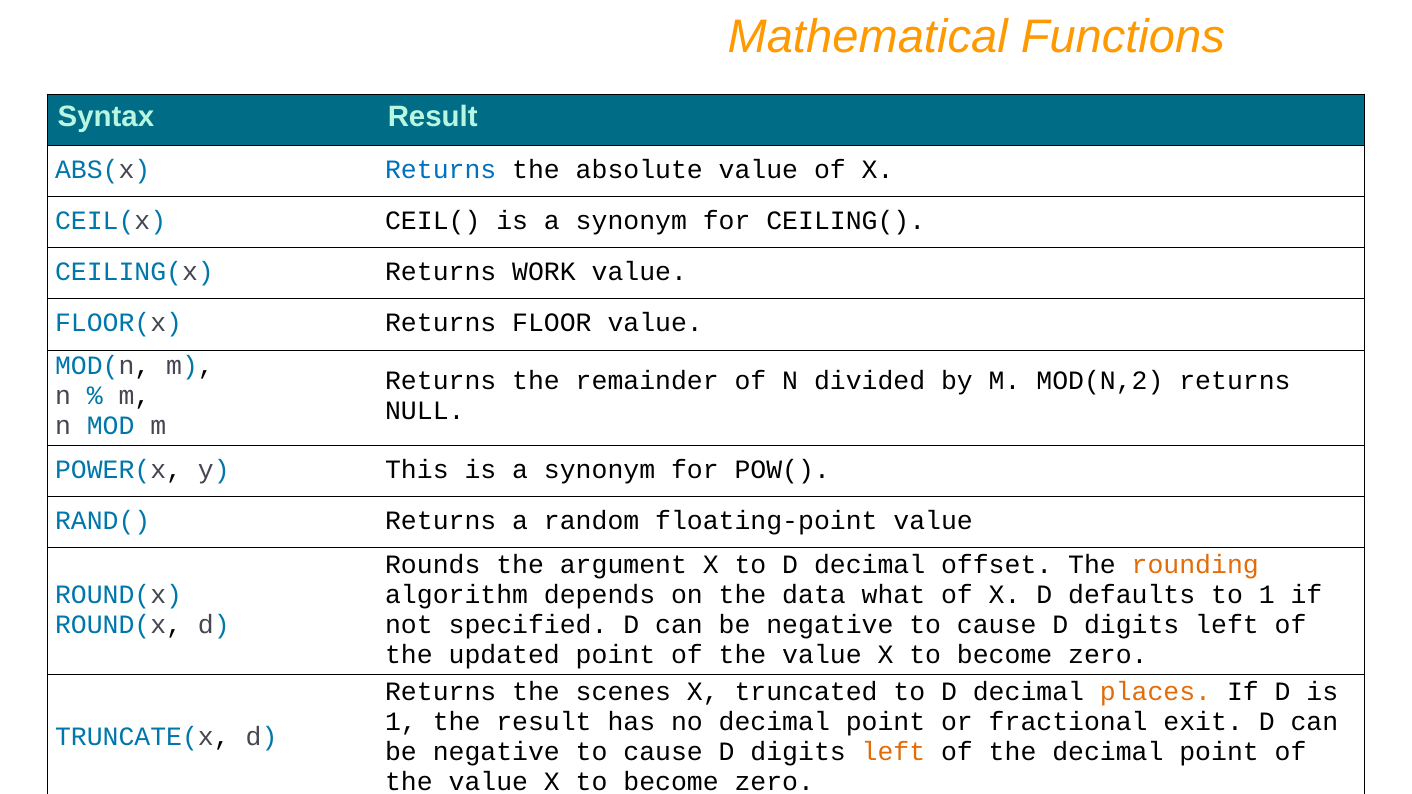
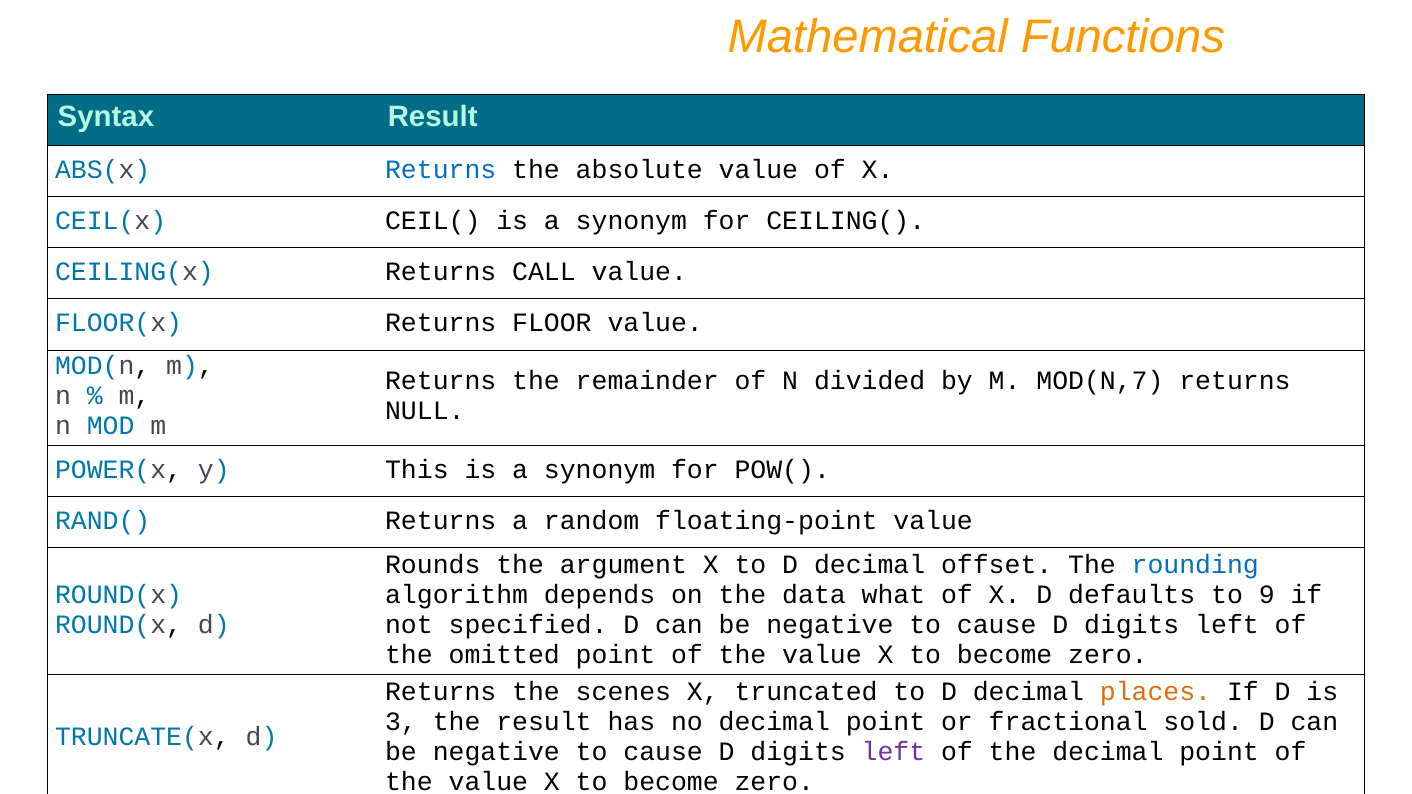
WORK: WORK -> CALL (544, 272)
MOD(N,2: MOD(N,2 -> MOD(N,7 (1100, 381)
rounding colour: orange -> blue (1195, 565)
to 1: 1 -> 9 (1267, 595)
updated: updated -> omitted (504, 655)
1: 1 -> 3 (401, 722)
exit: exit -> sold (1203, 722)
left colour: orange -> purple (893, 752)
